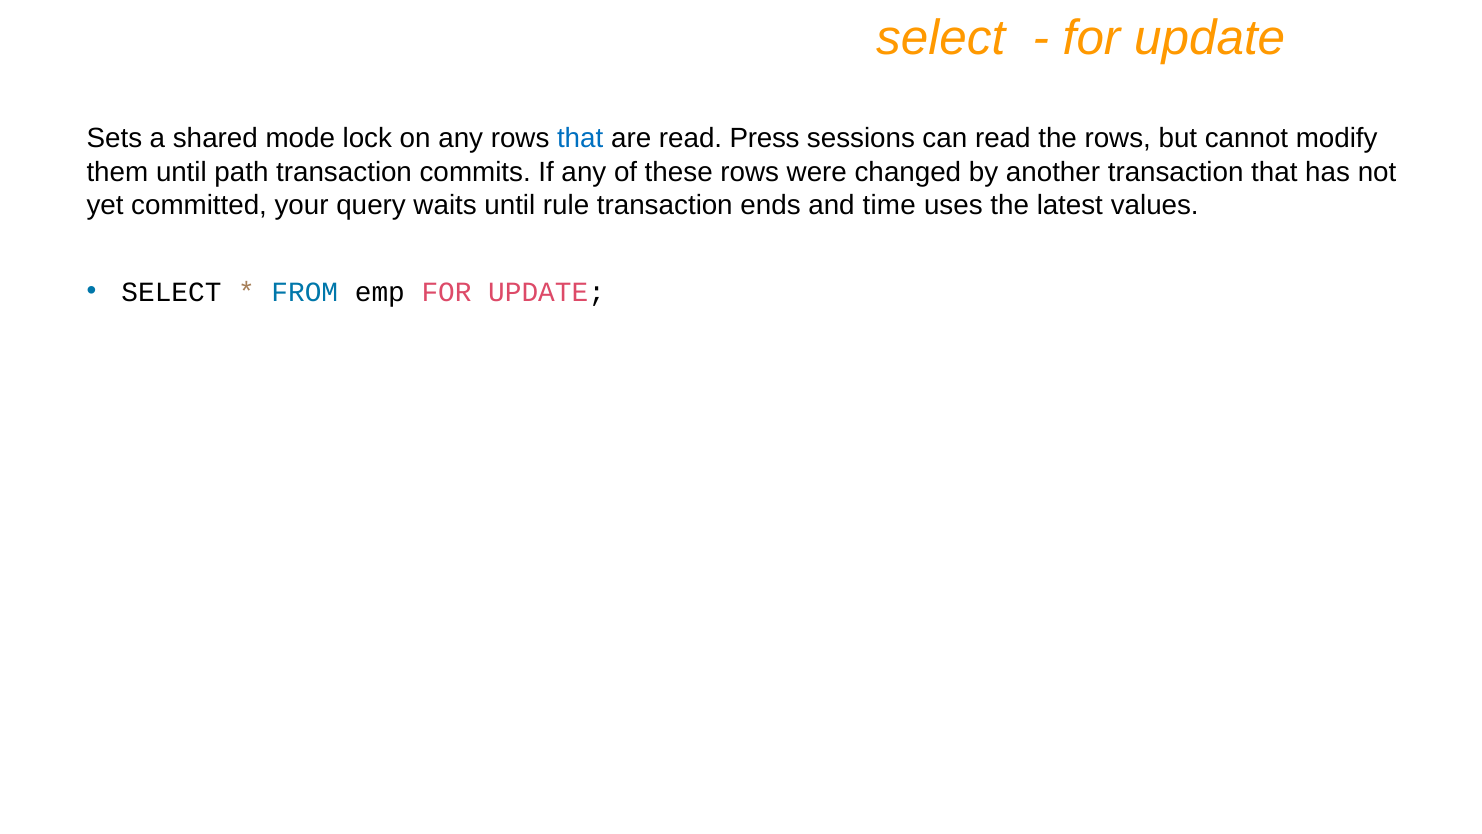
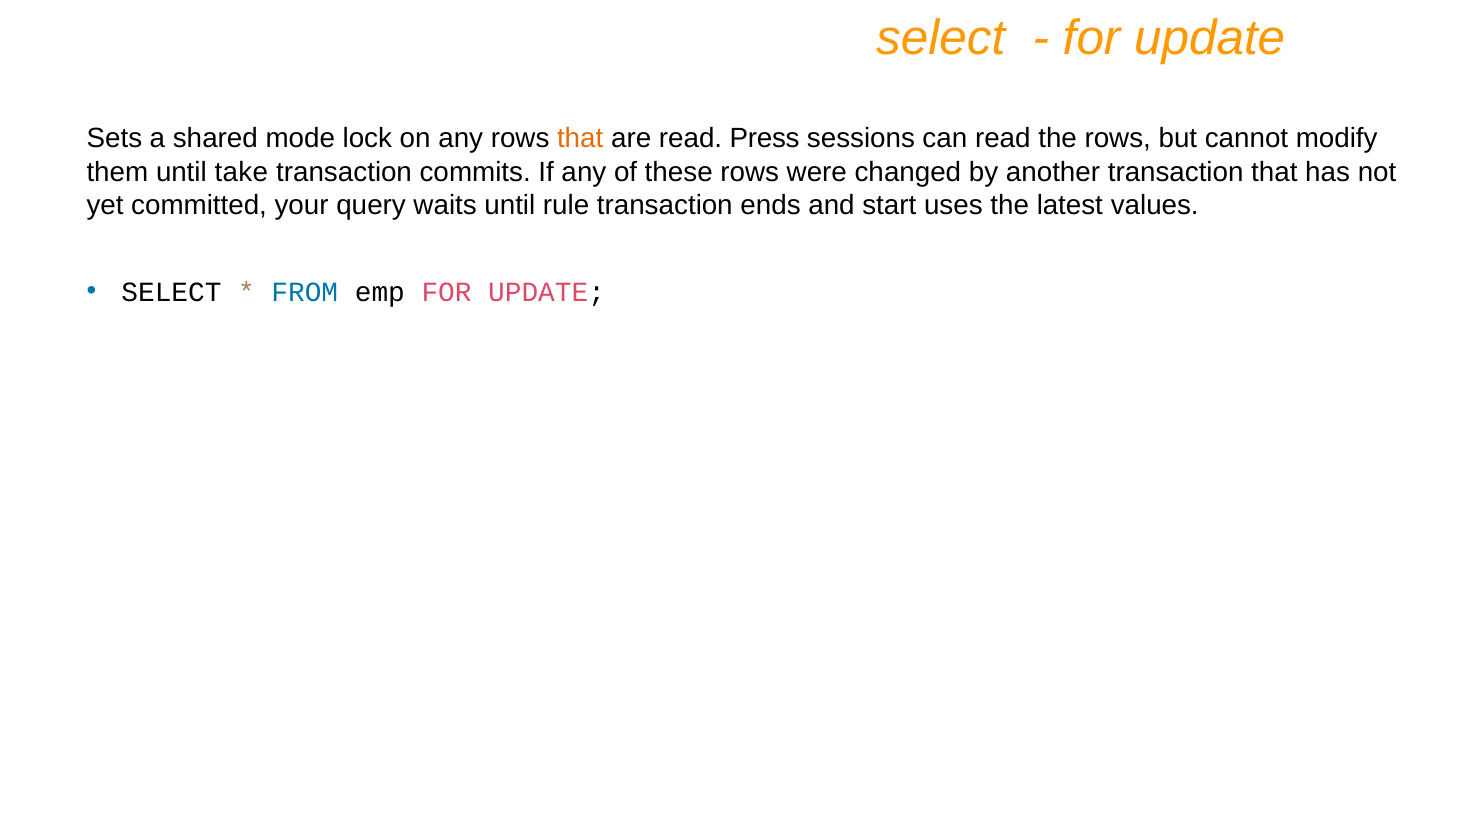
that colour: blue -> orange (580, 138)
path: path -> take (241, 172)
time: time -> start (889, 205)
